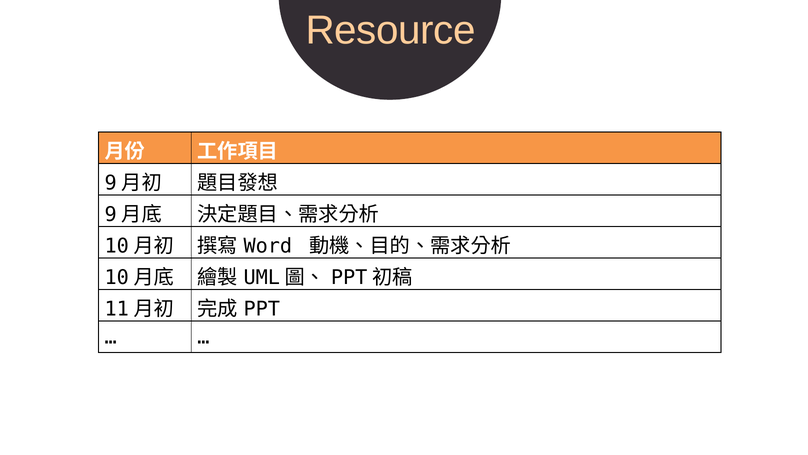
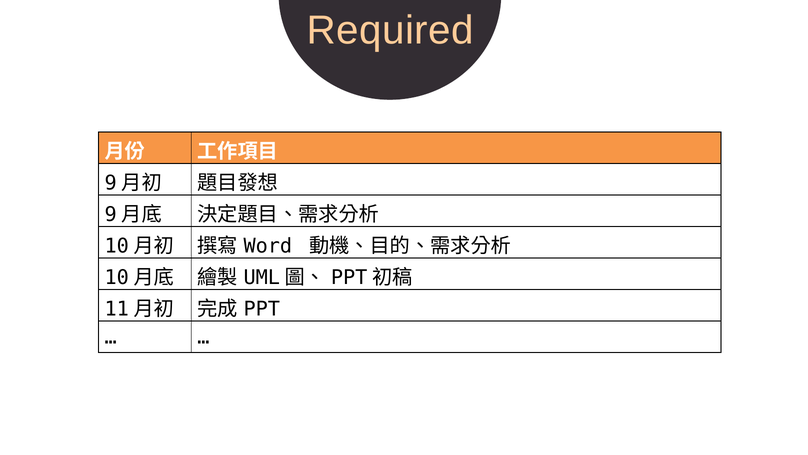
Resource: Resource -> Required (390, 31)
